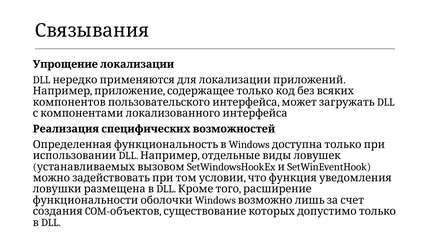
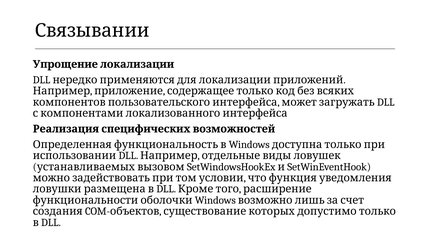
Связывания: Связывания -> Связывании (92, 31)
